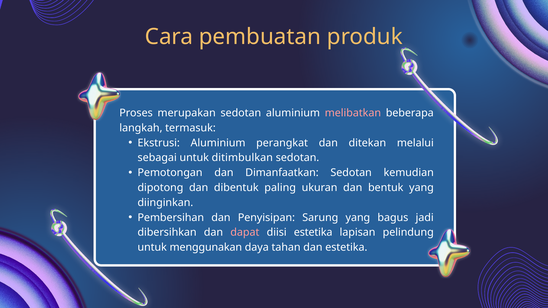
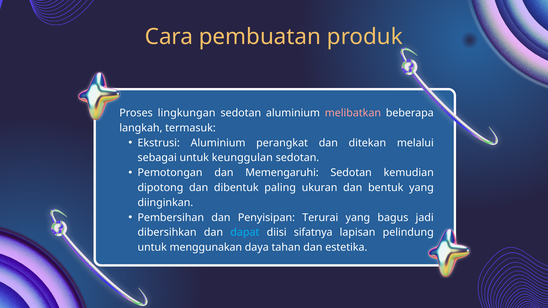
merupakan: merupakan -> lingkungan (187, 113)
ditimbulkan: ditimbulkan -> keunggulan (242, 158)
Dimanfaatkan: Dimanfaatkan -> Memengaruhi (282, 173)
Sarung: Sarung -> Terurai (320, 218)
dapat colour: pink -> light blue (245, 233)
diisi estetika: estetika -> sifatnya (313, 233)
